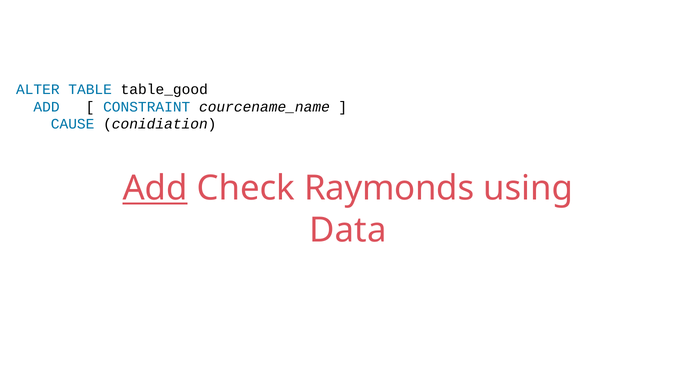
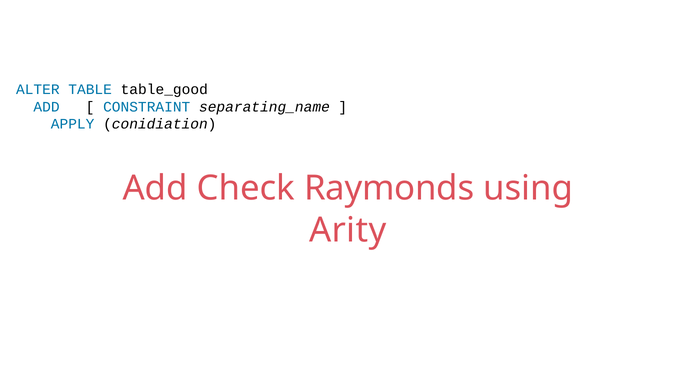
courcename_name: courcename_name -> separating_name (264, 107)
CAUSE: CAUSE -> APPLY (73, 124)
Add underline: present -> none (155, 189)
Data: Data -> Arity (348, 230)
